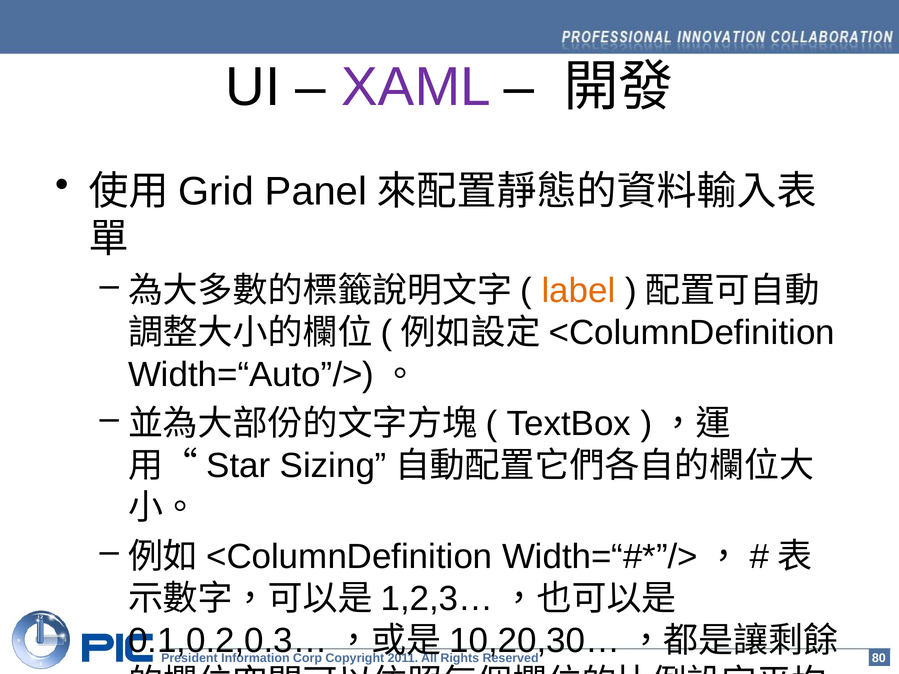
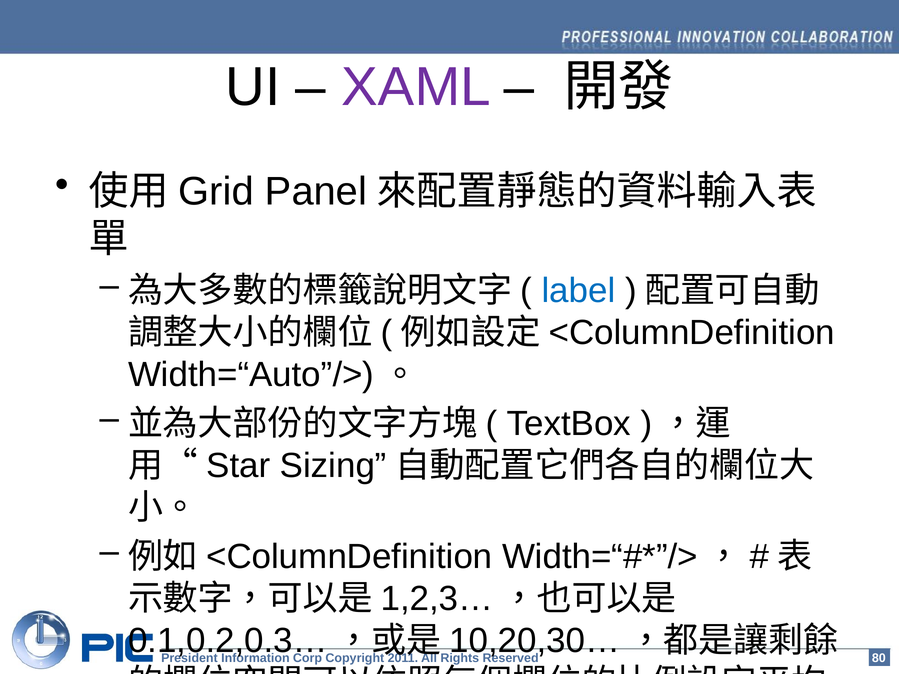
label colour: orange -> blue (579, 291)
